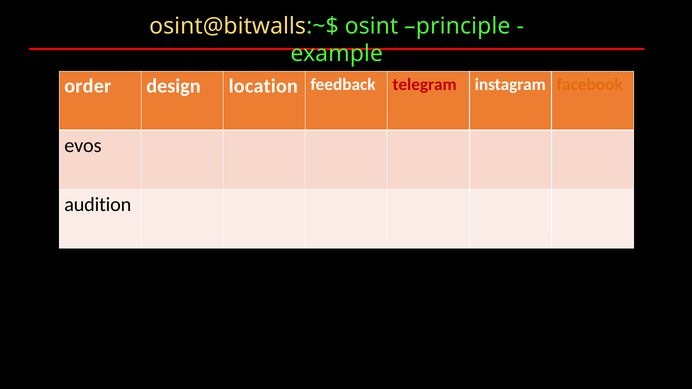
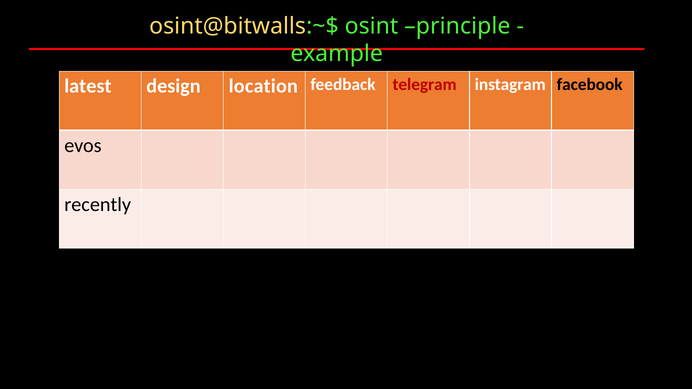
order: order -> latest (88, 86)
facebook colour: orange -> black (590, 85)
audition: audition -> recently (98, 205)
